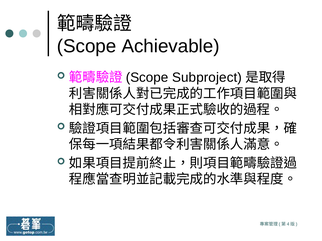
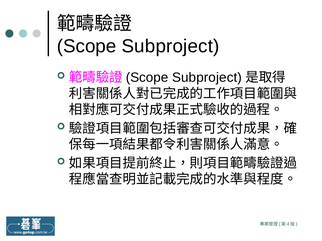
Achievable: Achievable -> Subproject (170, 46)
